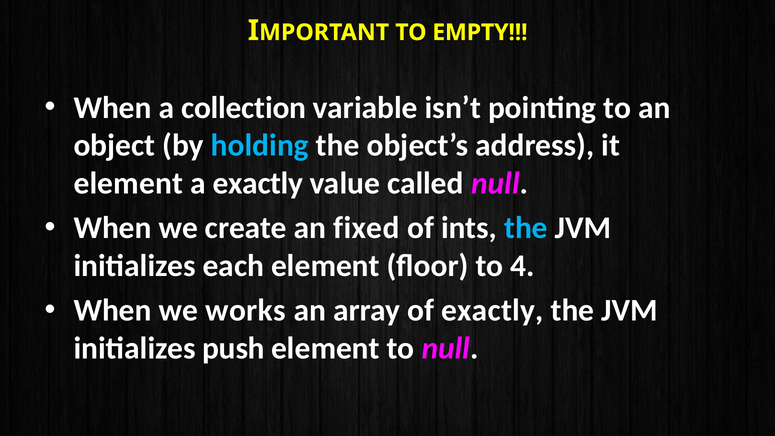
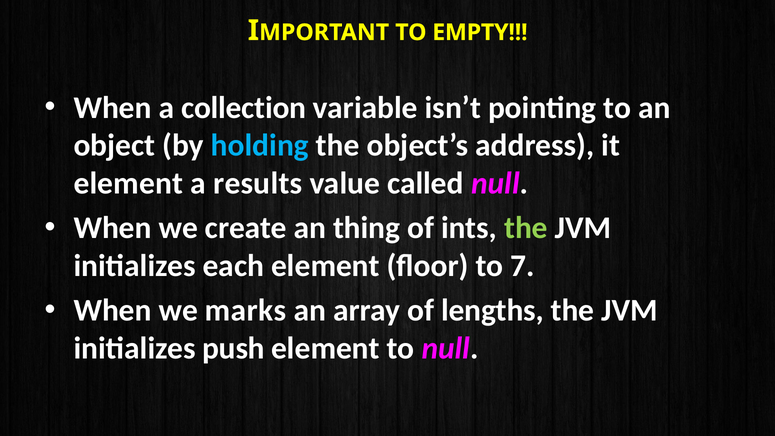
a exactly: exactly -> results (258, 183)
fixed: fixed -> thing (367, 228)
the colour: light blue -> light green (526, 228)
4: 4 -> 7 (523, 266)
works: works -> marks (246, 310)
of exactly: exactly -> lengths (492, 310)
